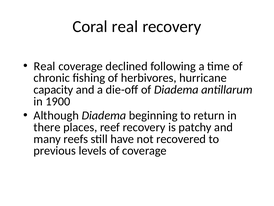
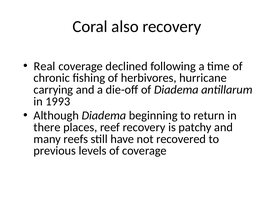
Coral real: real -> also (125, 27)
capacity: capacity -> carrying (53, 89)
1900: 1900 -> 1993 (58, 101)
